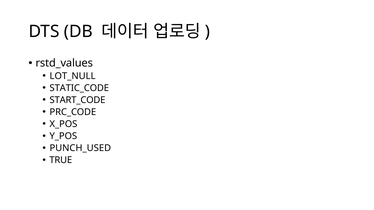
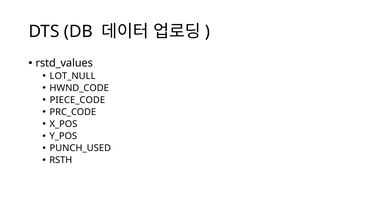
STATIC_CODE: STATIC_CODE -> HWND_CODE (79, 88)
START_CODE: START_CODE -> PIECE_CODE (77, 100)
TRUE: TRUE -> RSTH (61, 160)
